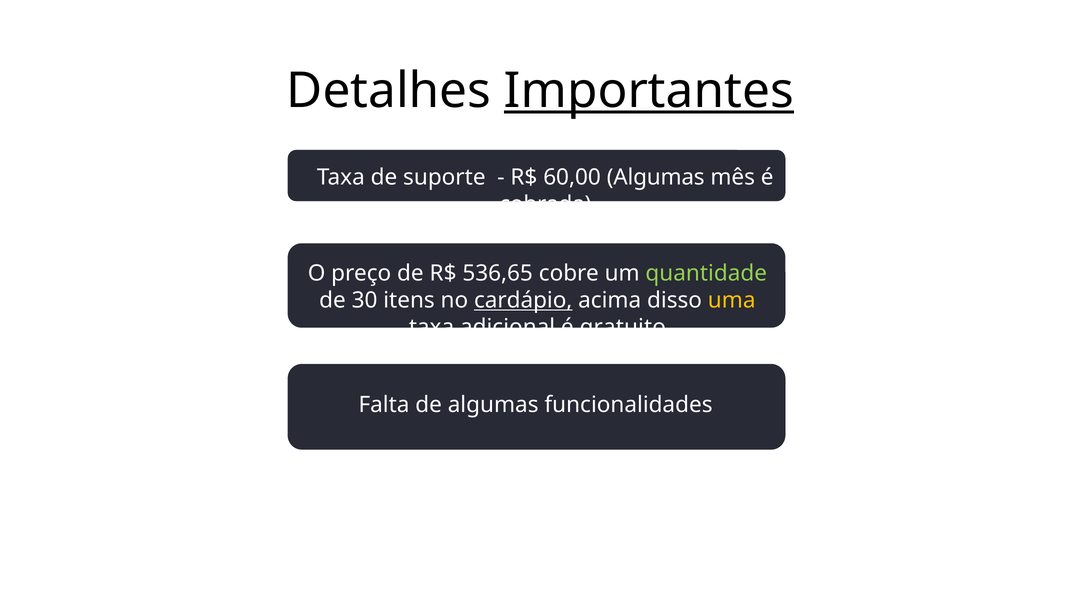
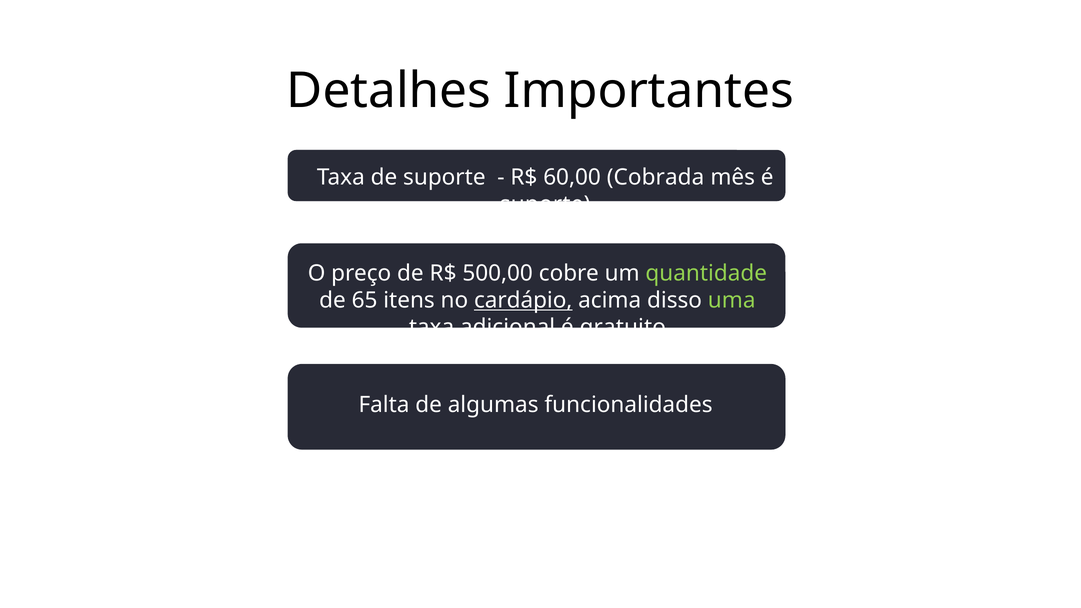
Importantes underline: present -> none (649, 91)
60,00 Algumas: Algumas -> Cobrada (656, 177)
cobrada: cobrada -> suporte (545, 204)
536,65: 536,65 -> 500,00 (498, 273)
30: 30 -> 65 (365, 300)
uma colour: yellow -> light green (732, 300)
